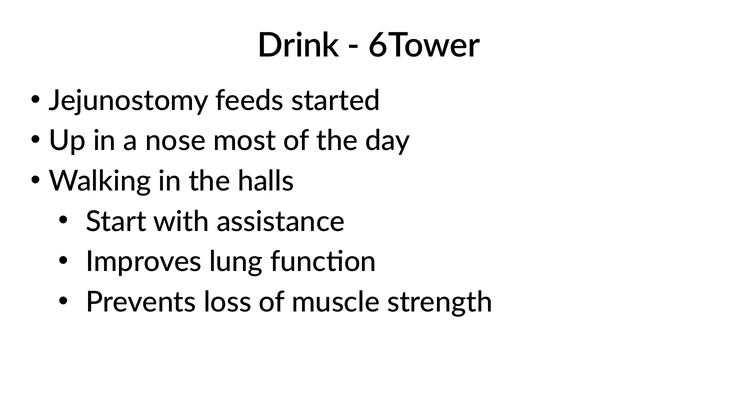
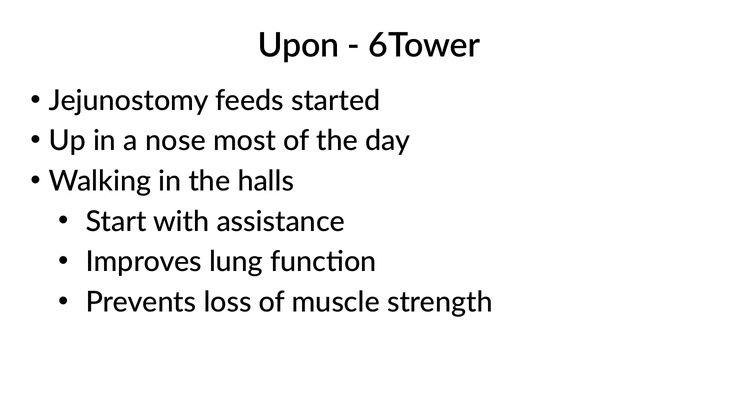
Drink: Drink -> Upon (298, 46)
